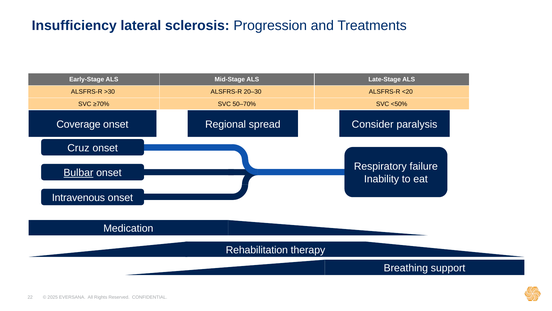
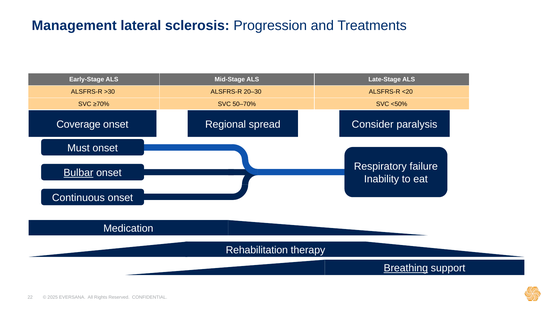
Insufficiency: Insufficiency -> Management (74, 25)
Cruz: Cruz -> Must (78, 148)
Intravenous: Intravenous -> Continuous (78, 197)
Breathing underline: none -> present (406, 268)
